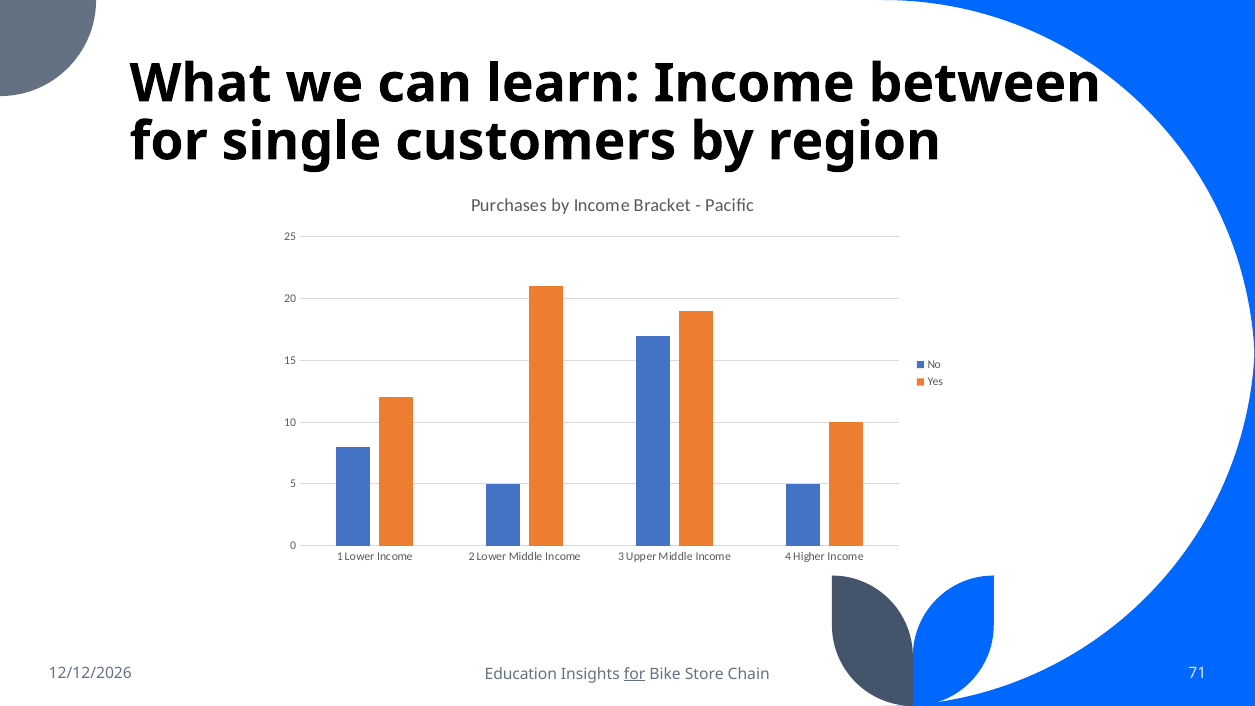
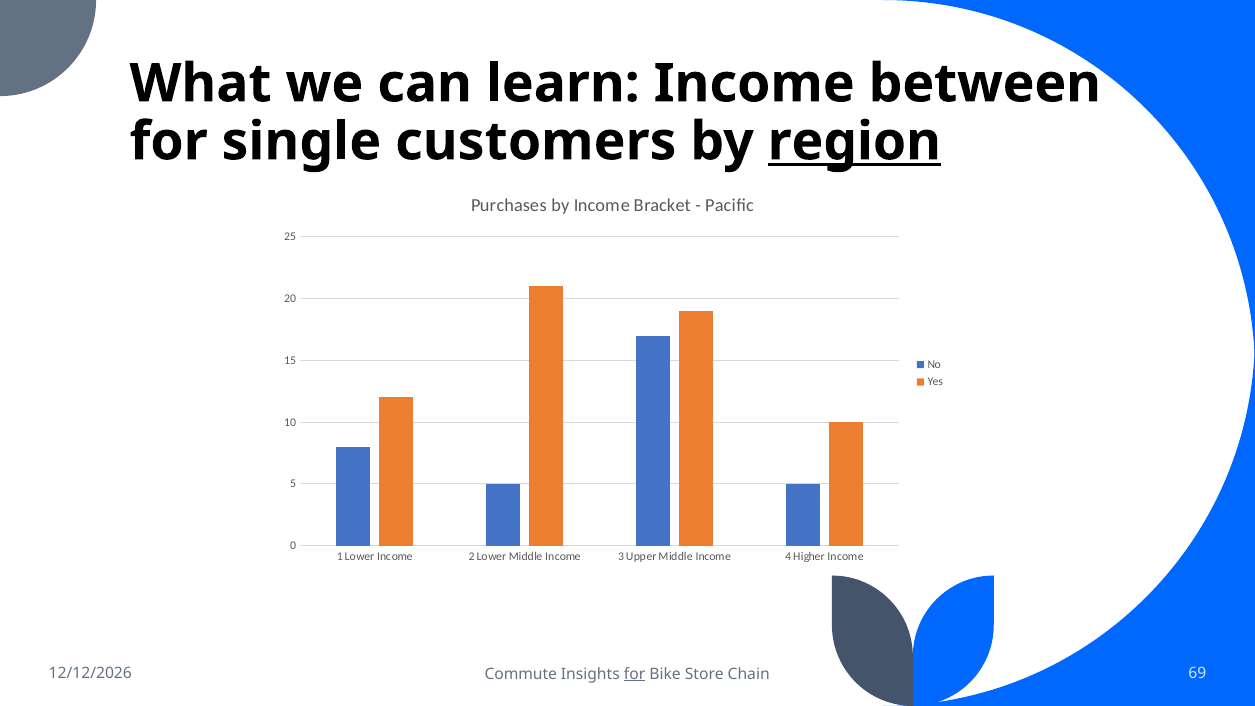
region underline: none -> present (854, 142)
Education: Education -> Commute (521, 674)
71: 71 -> 69 (1197, 673)
